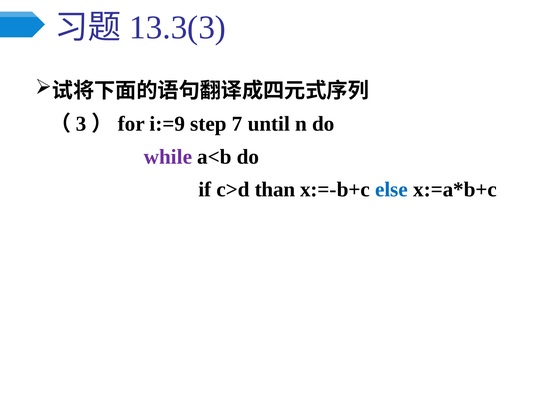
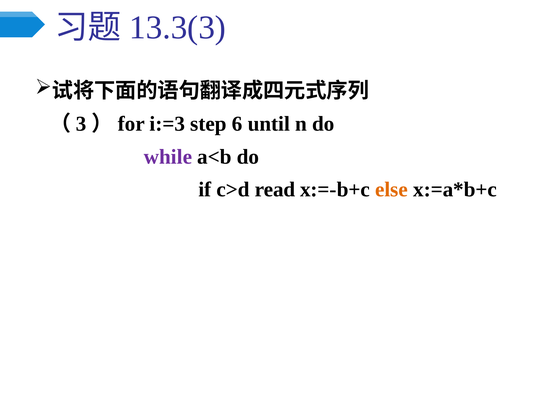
i:=9: i:=9 -> i:=3 (167, 124)
7: 7 -> 6 (237, 124)
than: than -> read (275, 190)
else colour: blue -> orange (391, 190)
